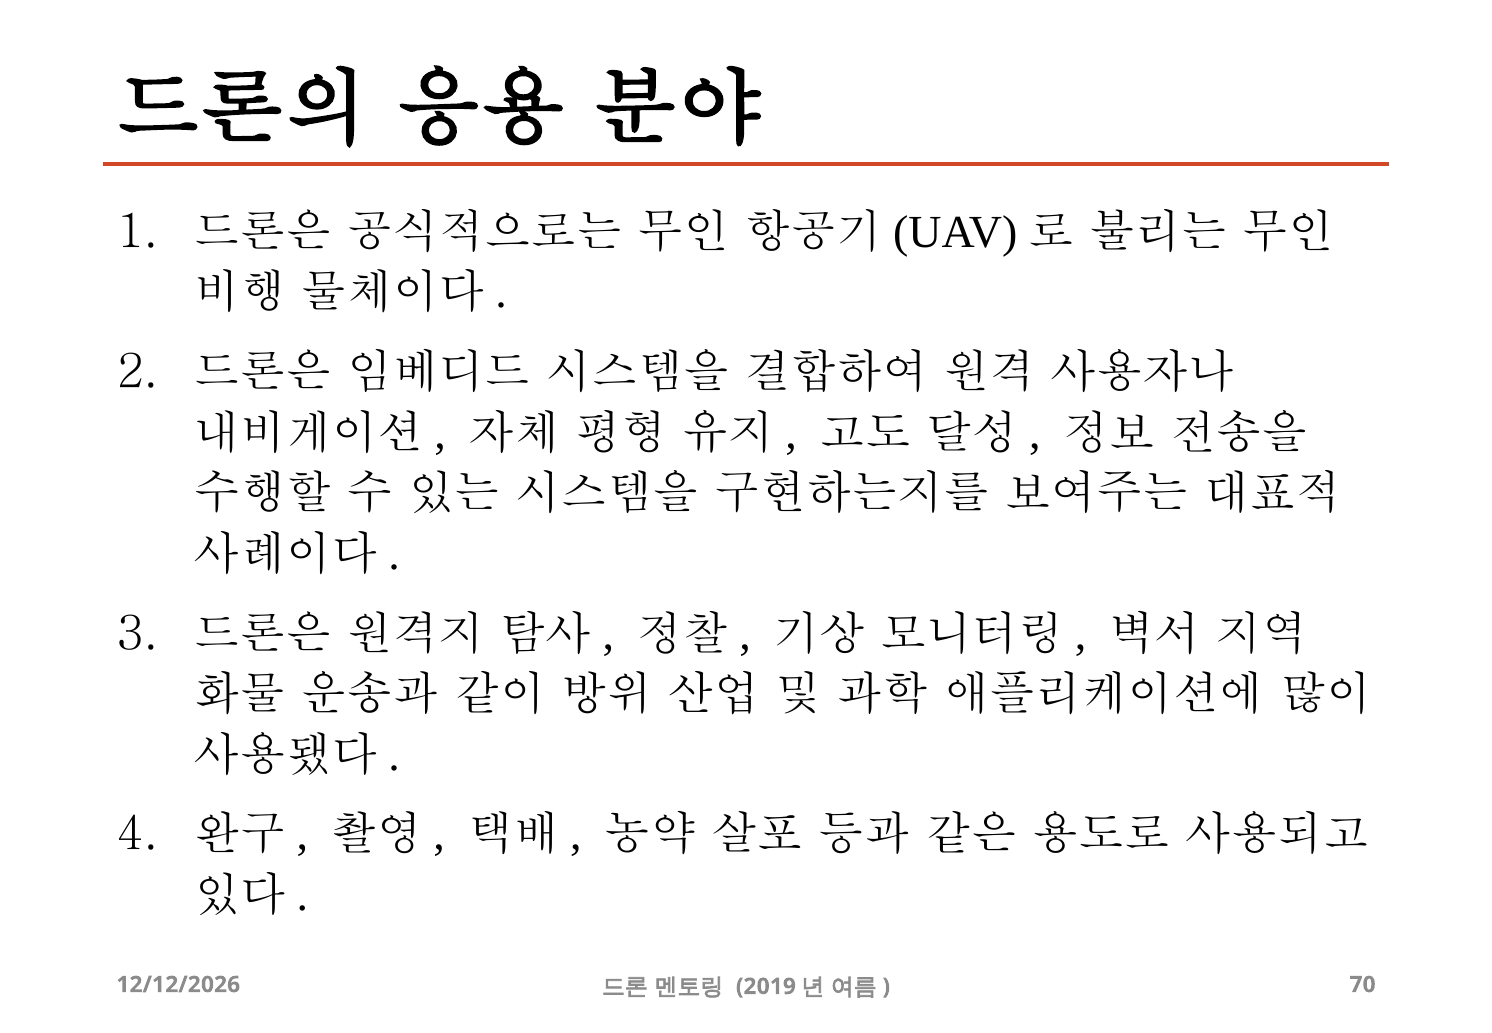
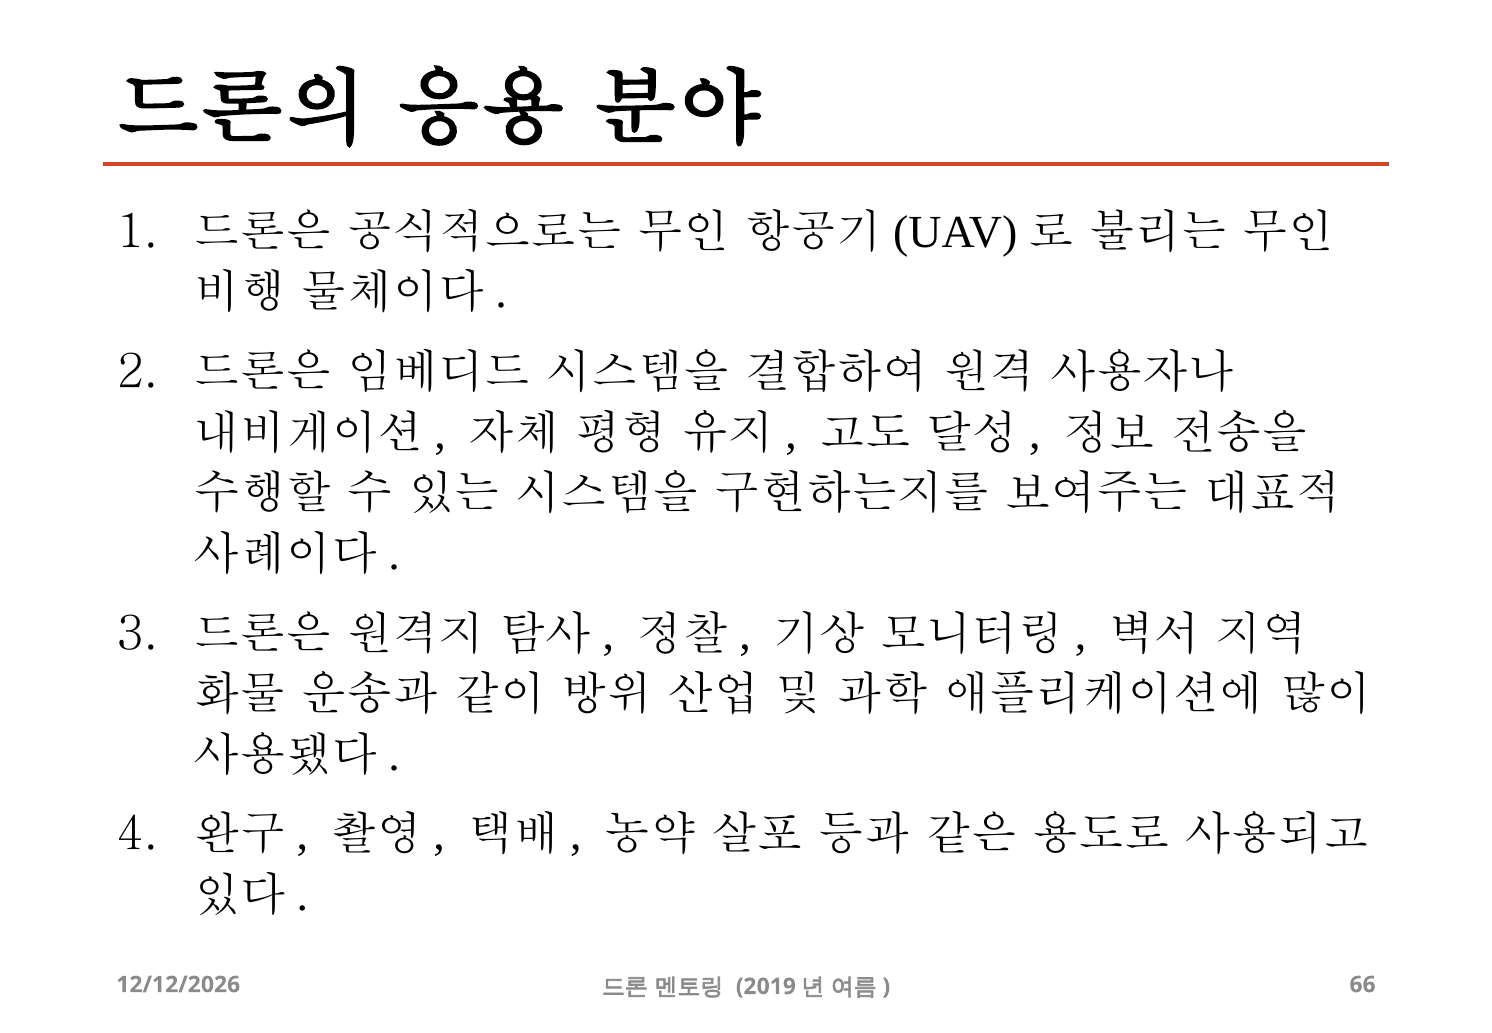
70: 70 -> 66 (1363, 985)
